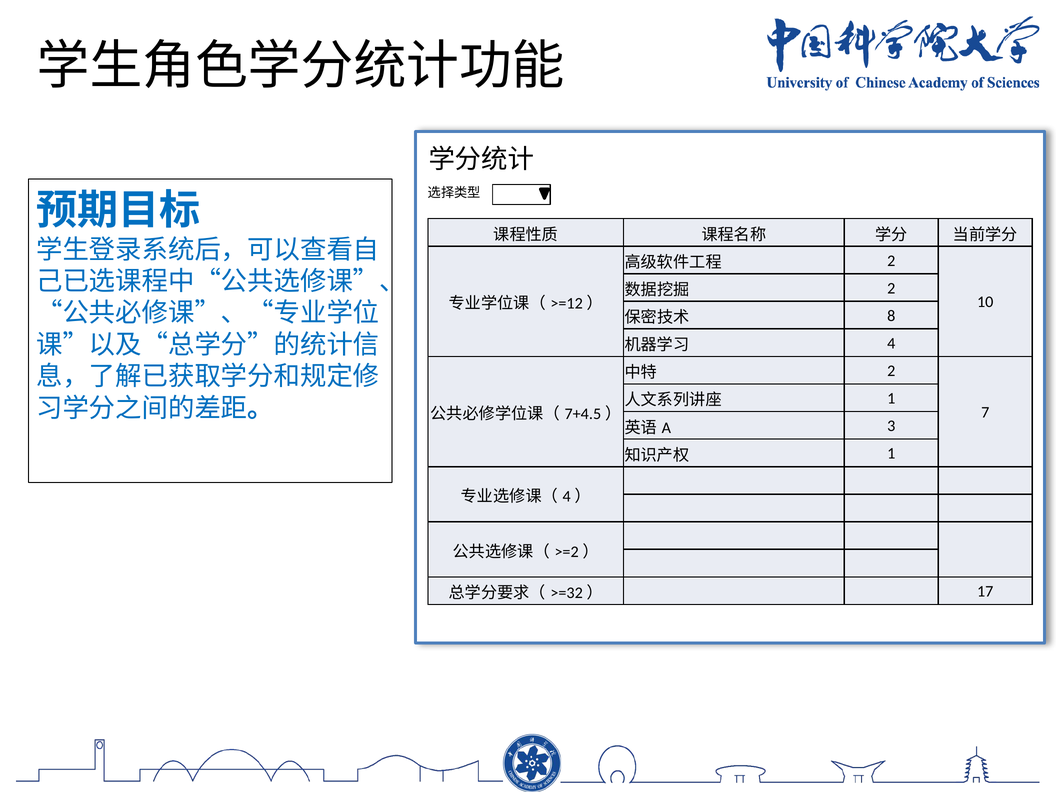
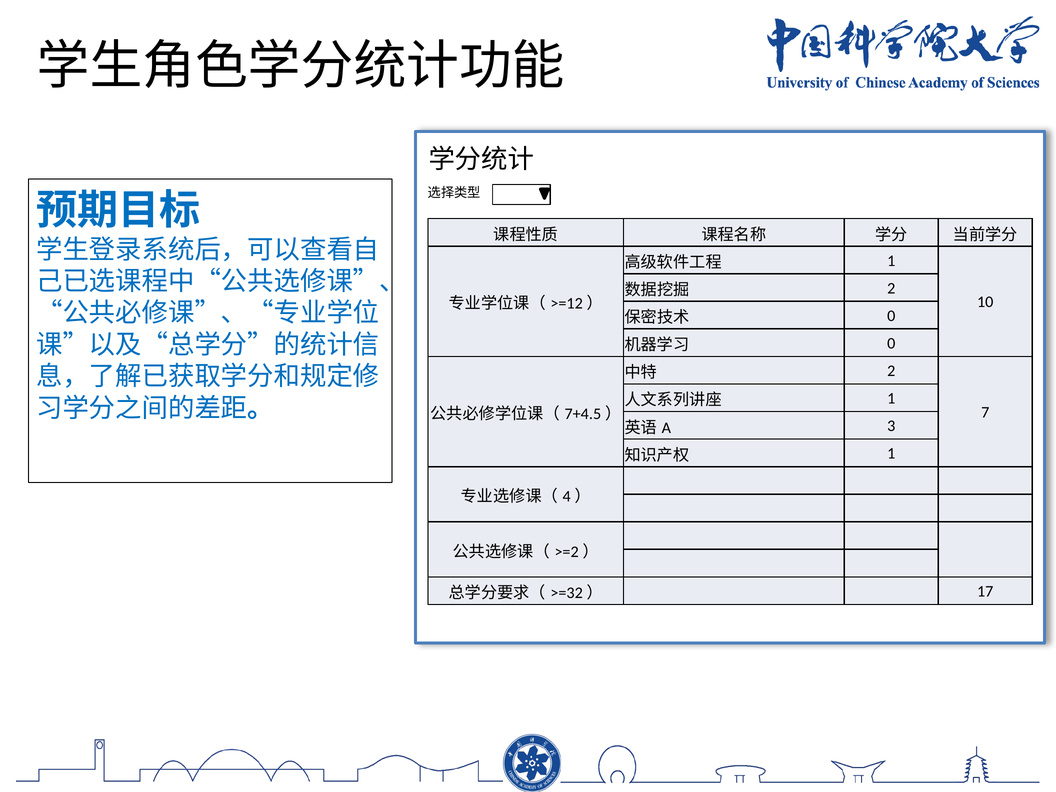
2: 2 -> 1 (891, 261)
8: 8 -> 0 (891, 316)
4: 4 -> 0 (891, 343)
